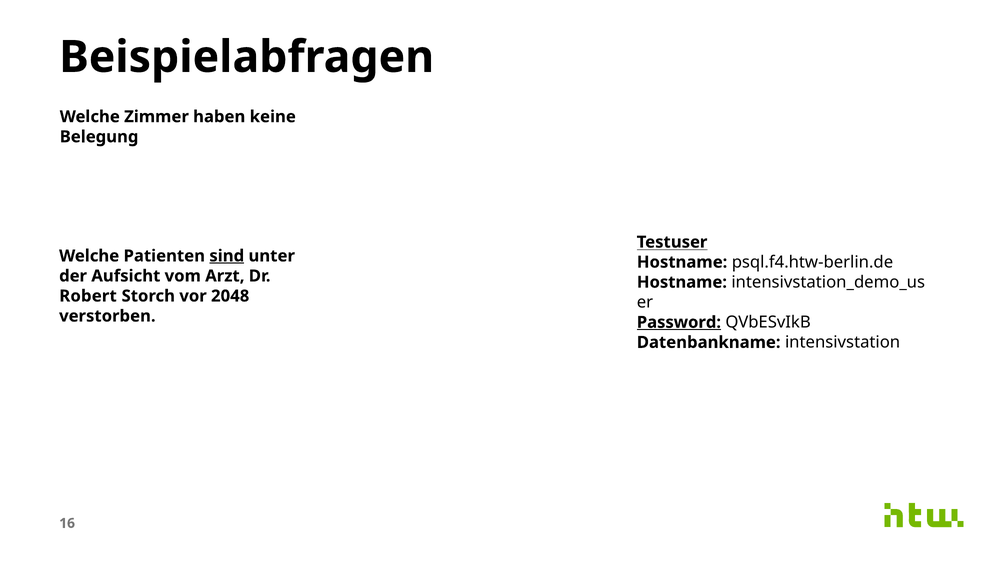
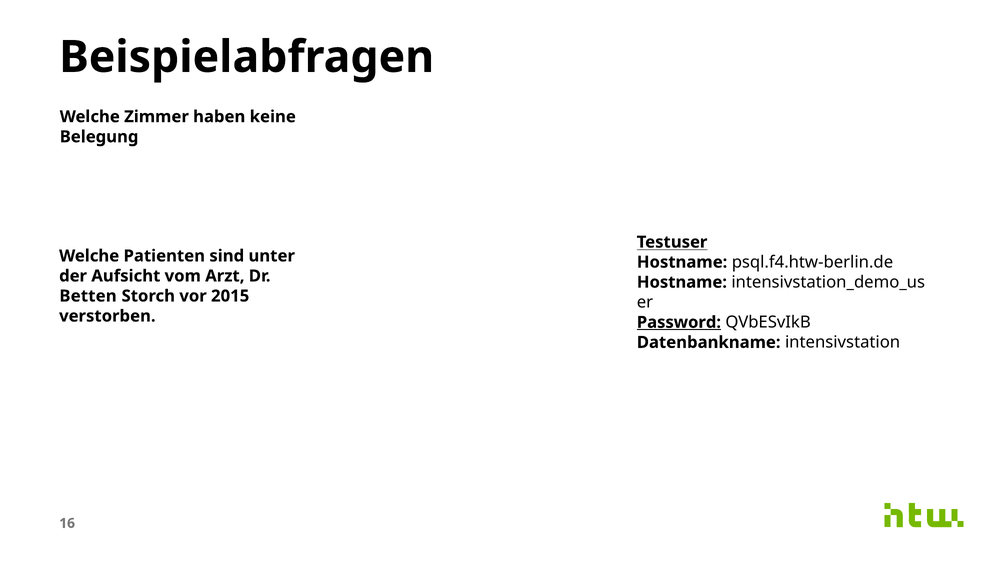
sind underline: present -> none (227, 256)
Robert: Robert -> Betten (88, 296)
2048: 2048 -> 2015 (230, 296)
